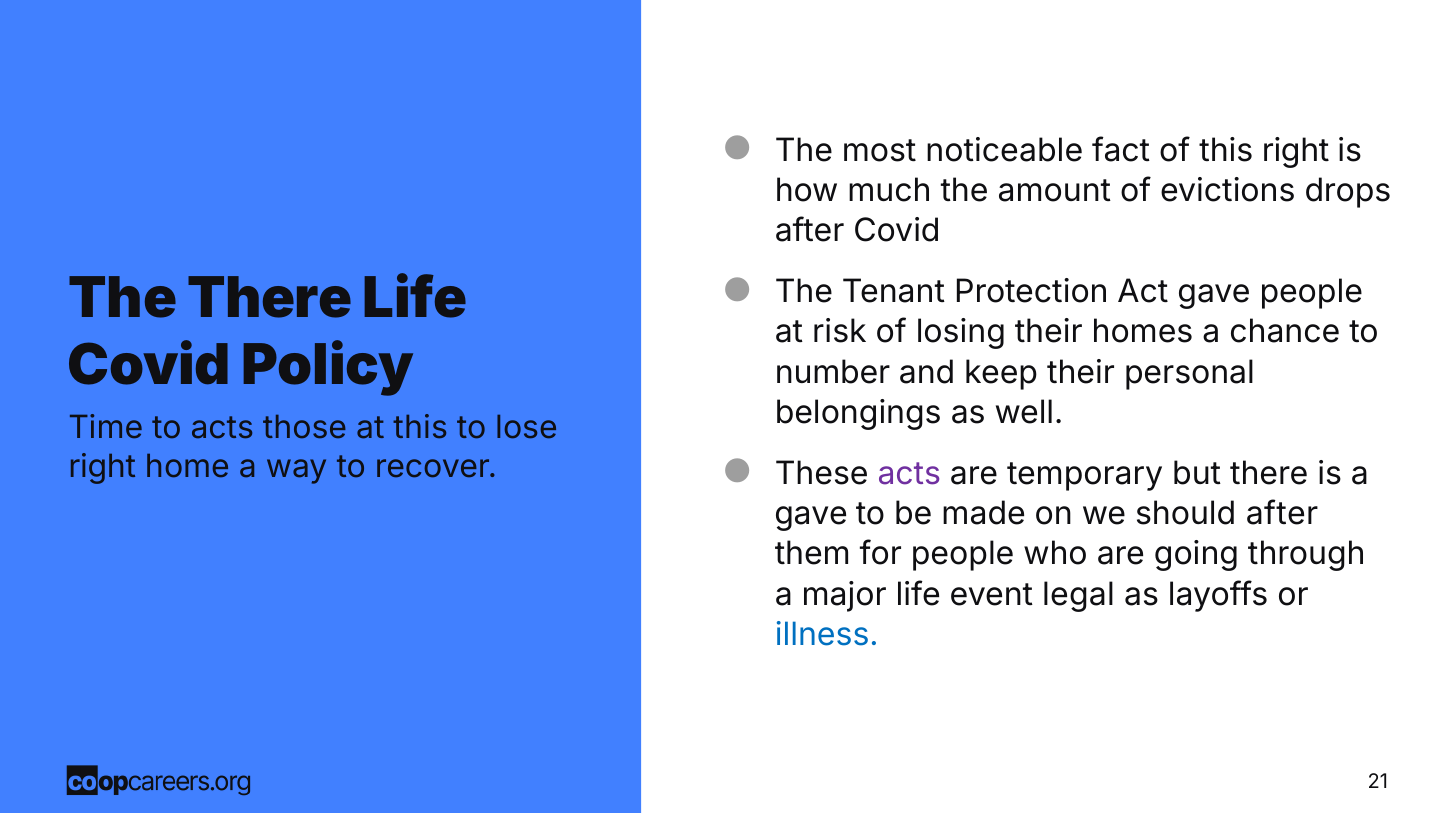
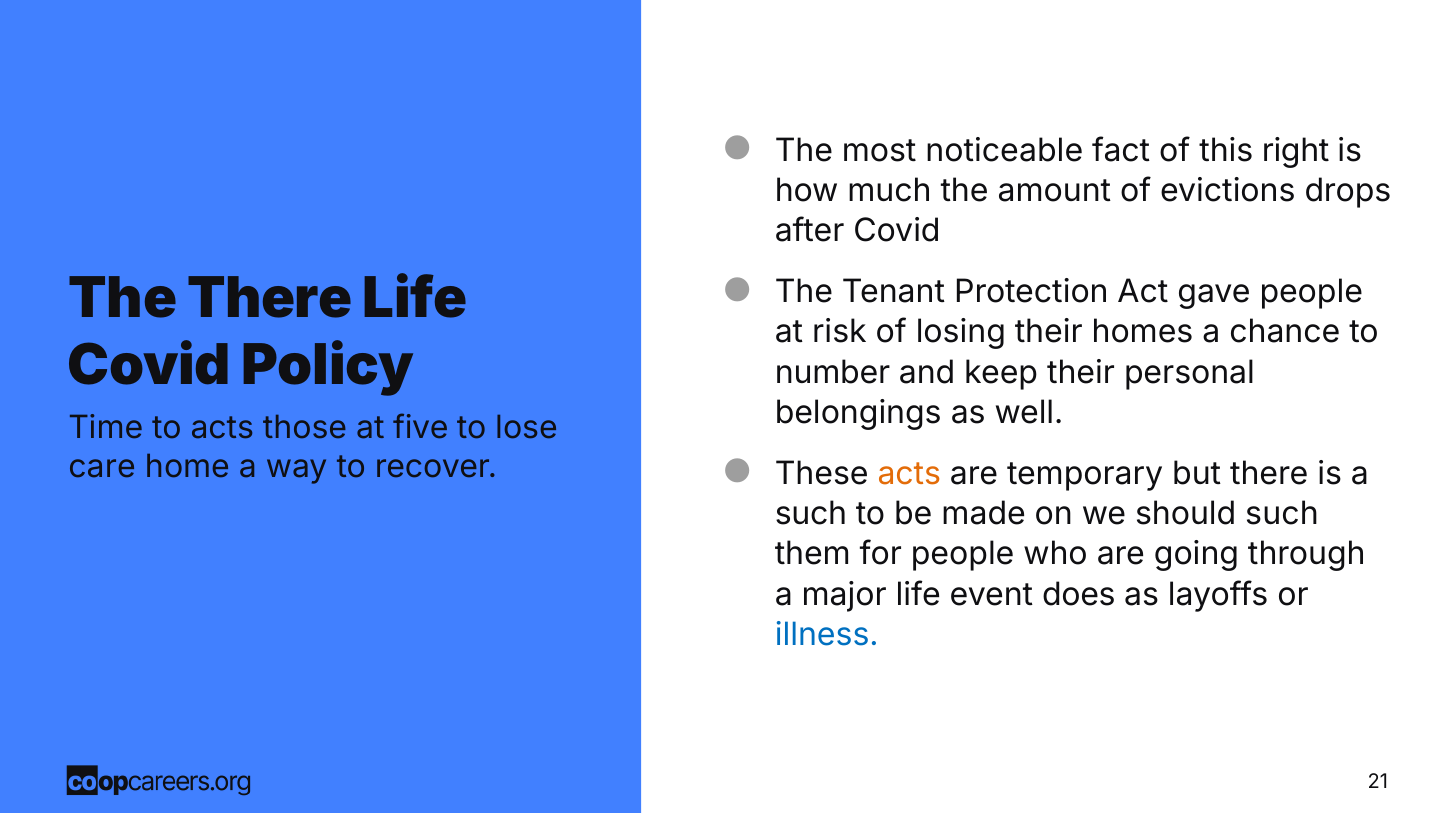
at this: this -> five (421, 429)
right: right -> care (102, 467)
acts colour: purple -> orange (909, 474)
gave: gave -> such (811, 514)
should after: after -> such (1282, 514)
legal: legal -> does (1079, 595)
